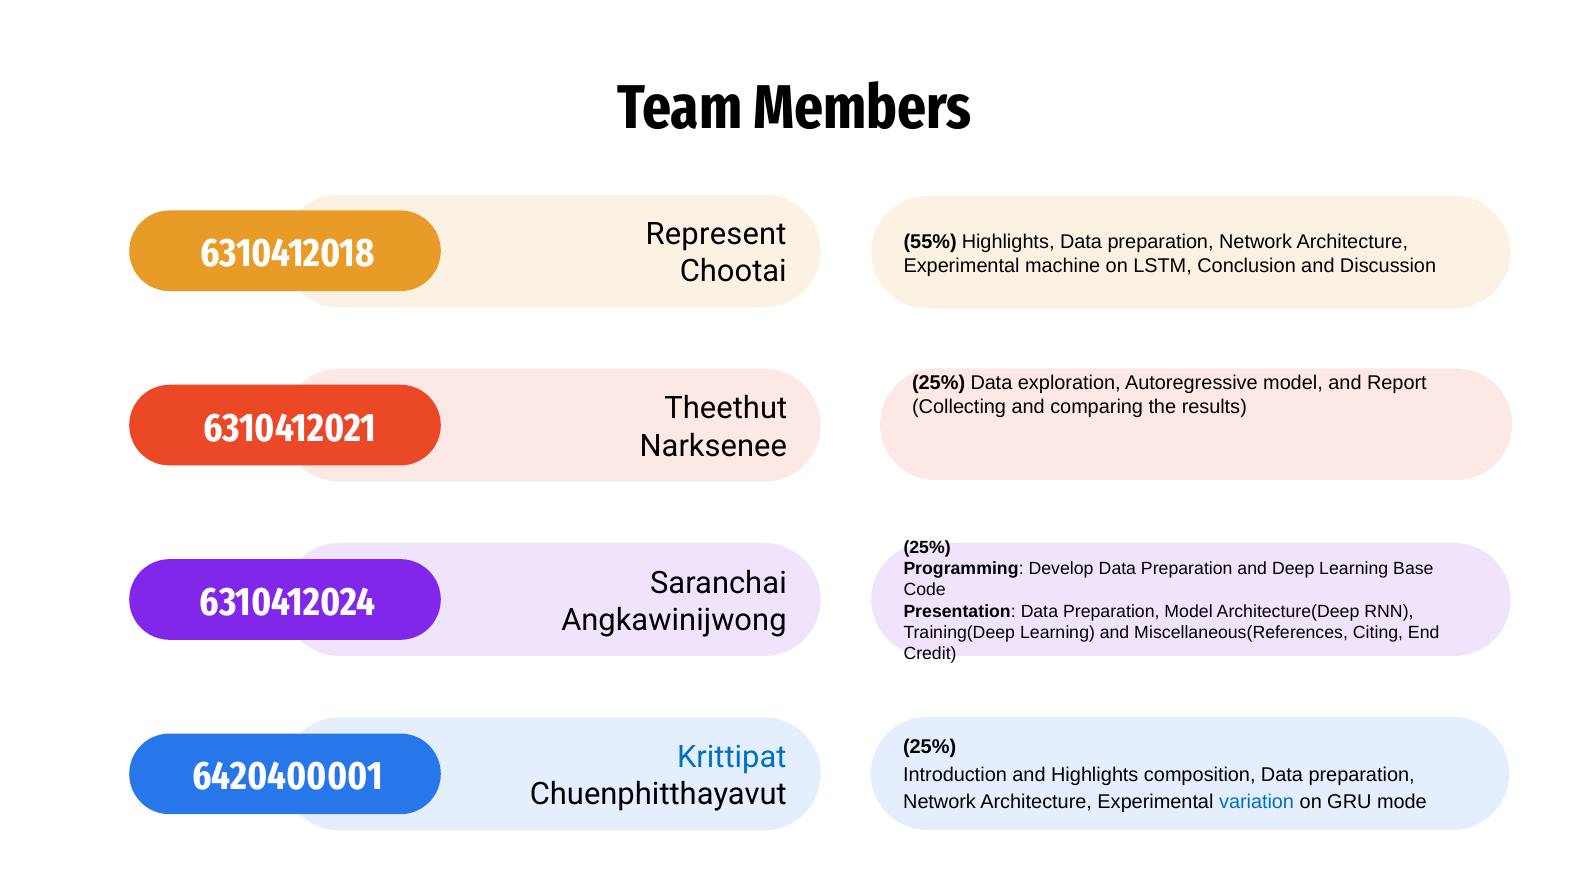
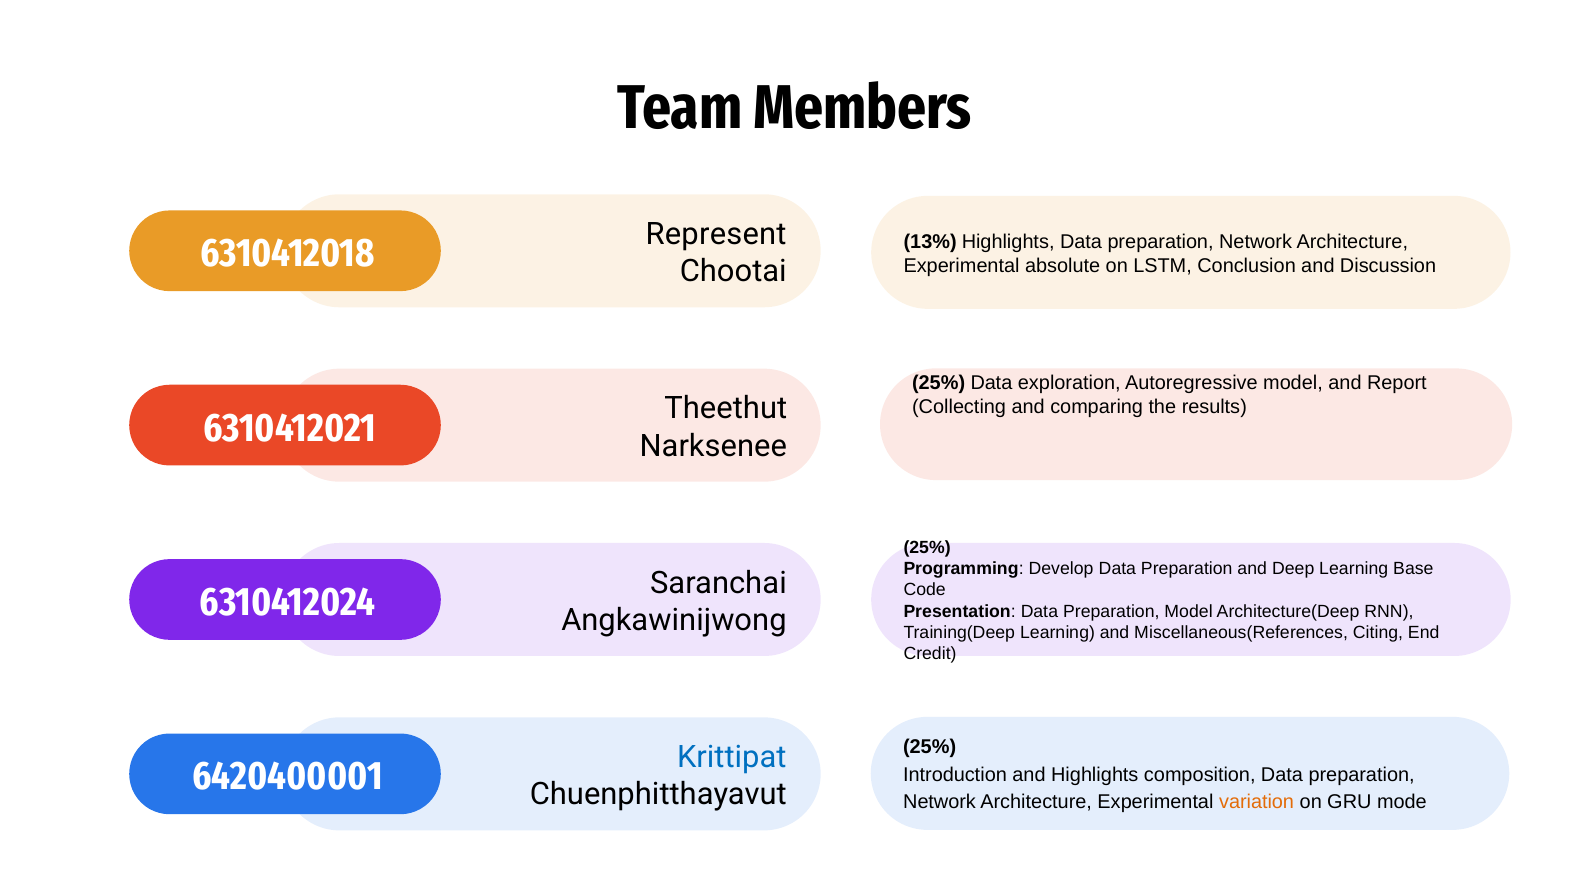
55%: 55% -> 13% (930, 242)
machine: machine -> absolute (1063, 266)
variation colour: blue -> orange (1257, 803)
